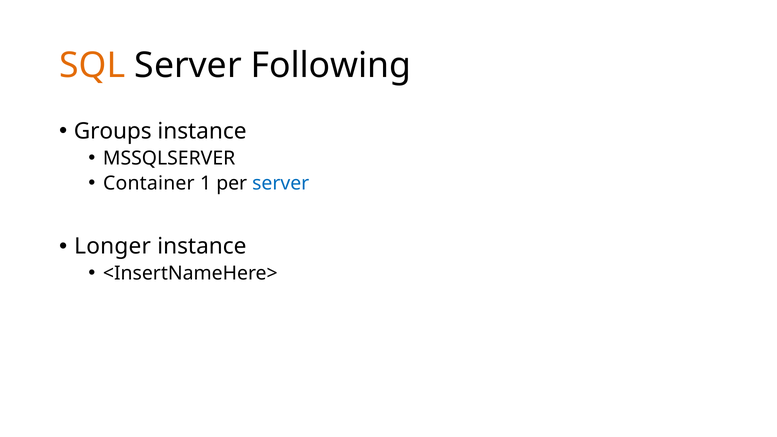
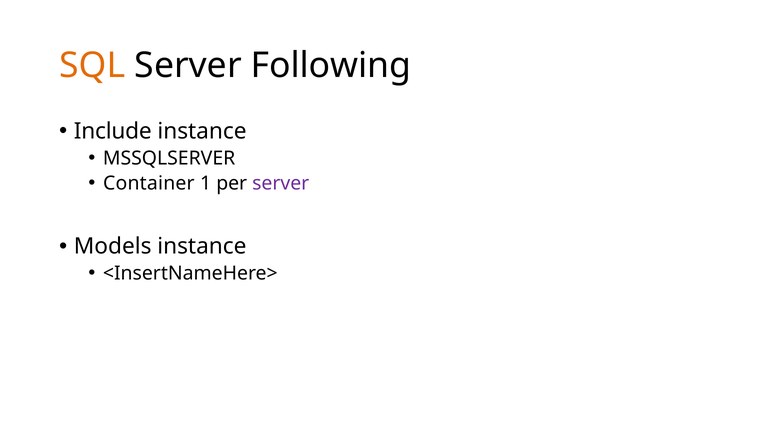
Groups: Groups -> Include (113, 131)
server colour: blue -> purple (281, 183)
Longer: Longer -> Models (113, 247)
